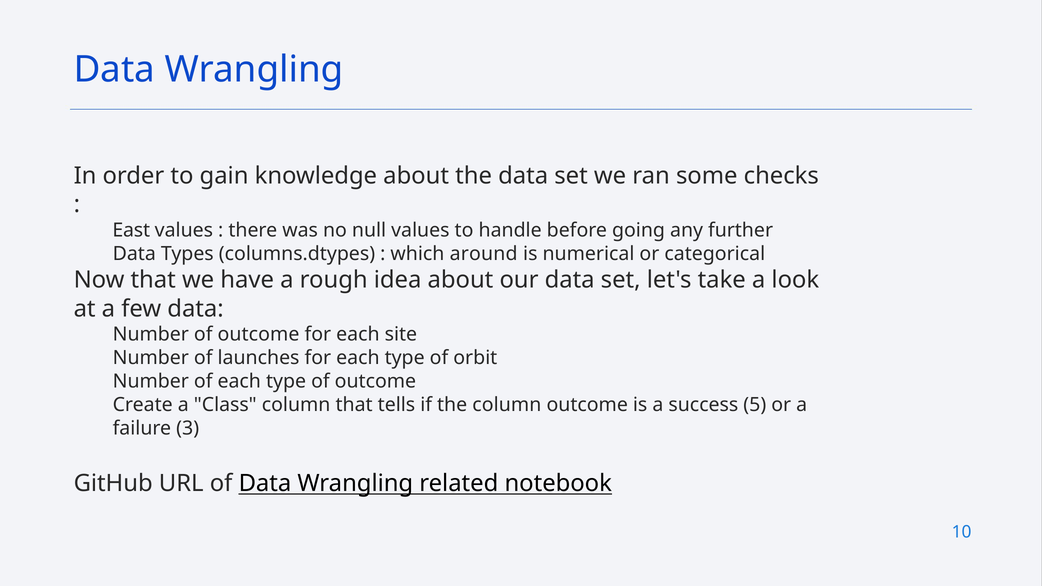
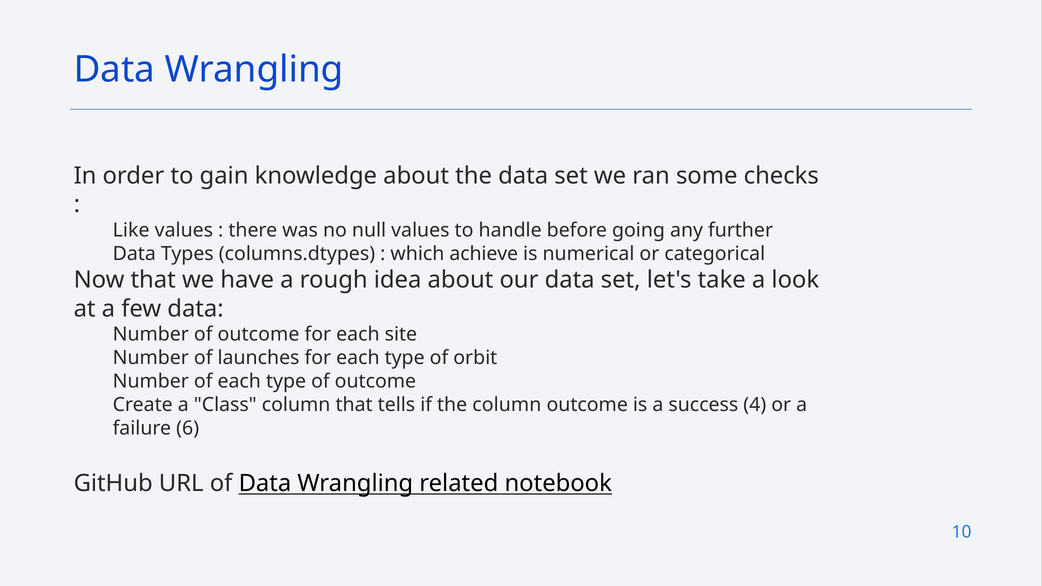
East: East -> Like (131, 230)
around: around -> achieve (484, 254)
5: 5 -> 4 (755, 405)
3: 3 -> 6 (188, 428)
